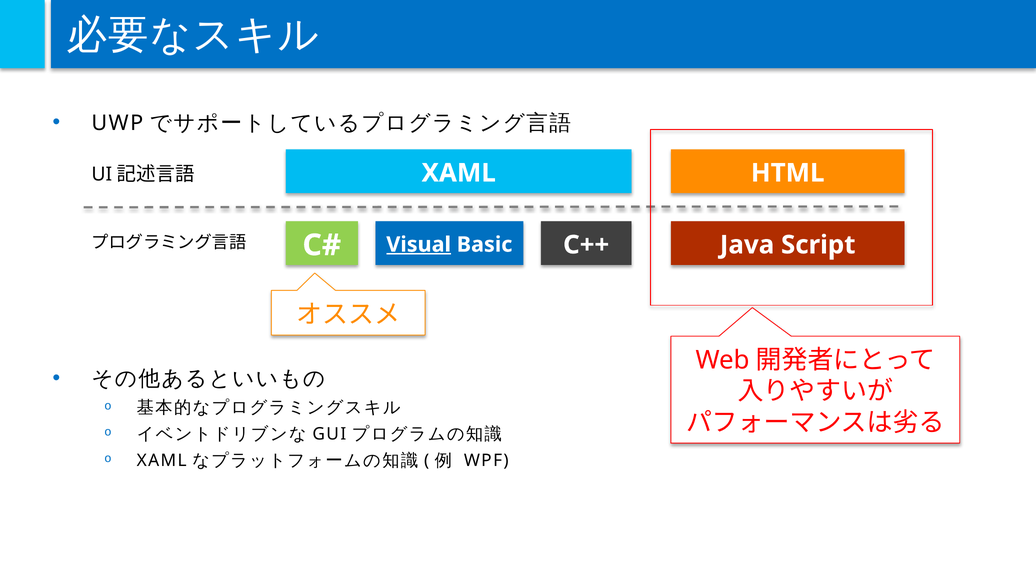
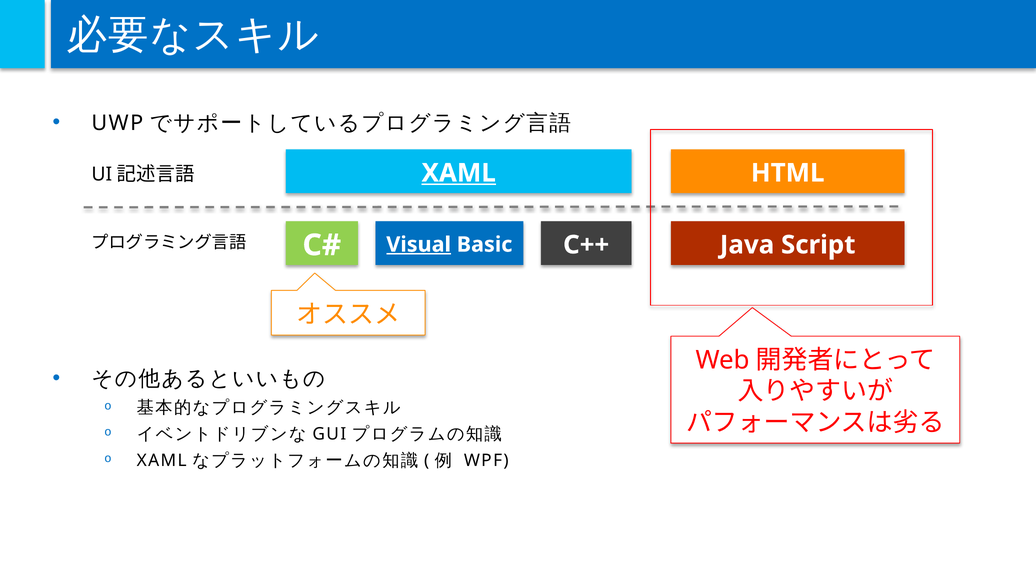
XAML underline: none -> present (459, 173)
